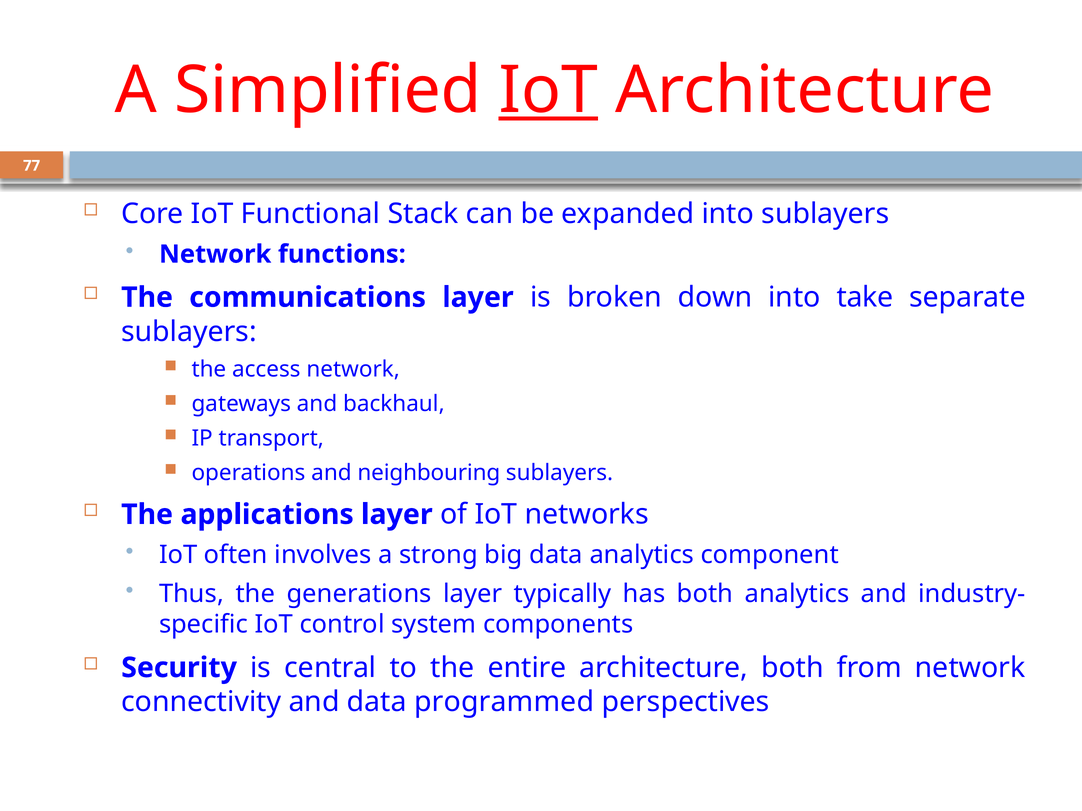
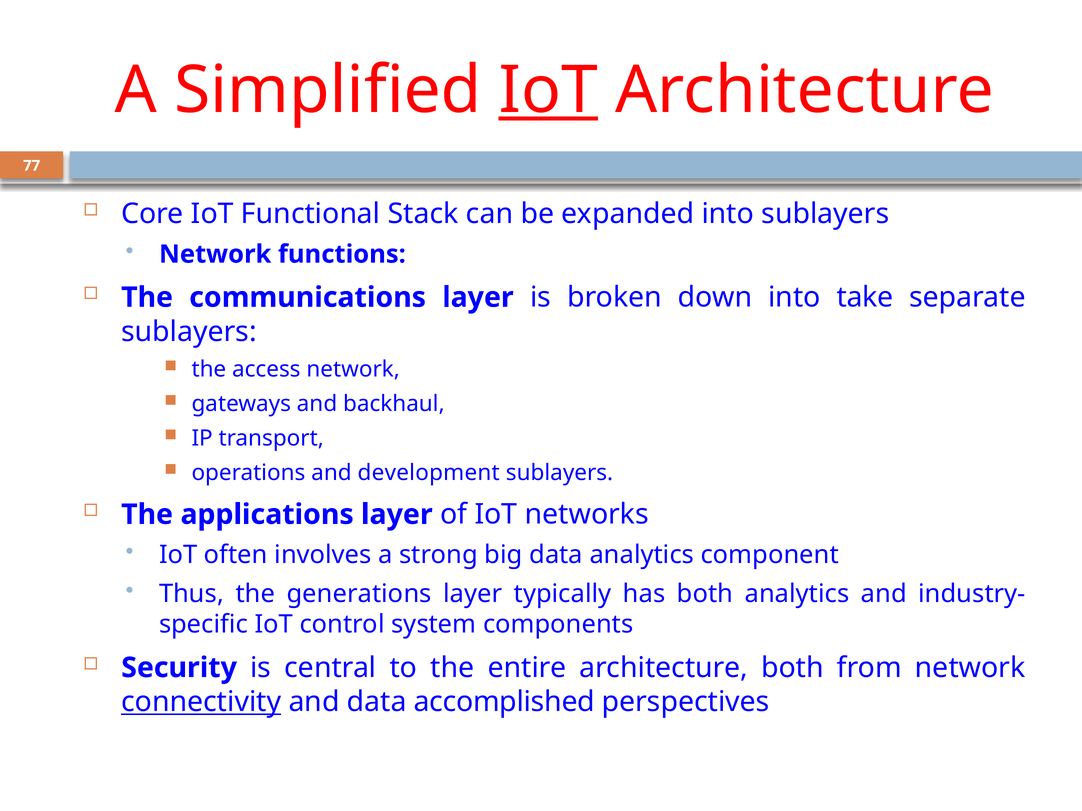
neighbouring: neighbouring -> development (429, 473)
connectivity underline: none -> present (201, 702)
programmed: programmed -> accomplished (504, 702)
